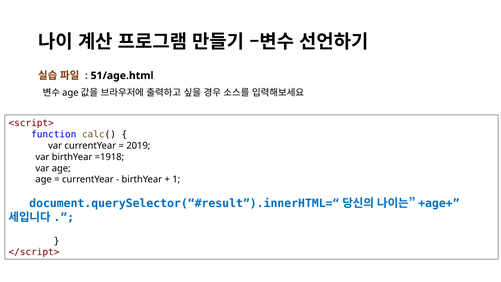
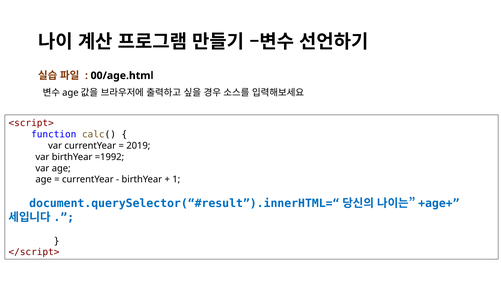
51/age.html: 51/age.html -> 00/age.html (122, 76)
=1918: =1918 -> =1992 (109, 157)
